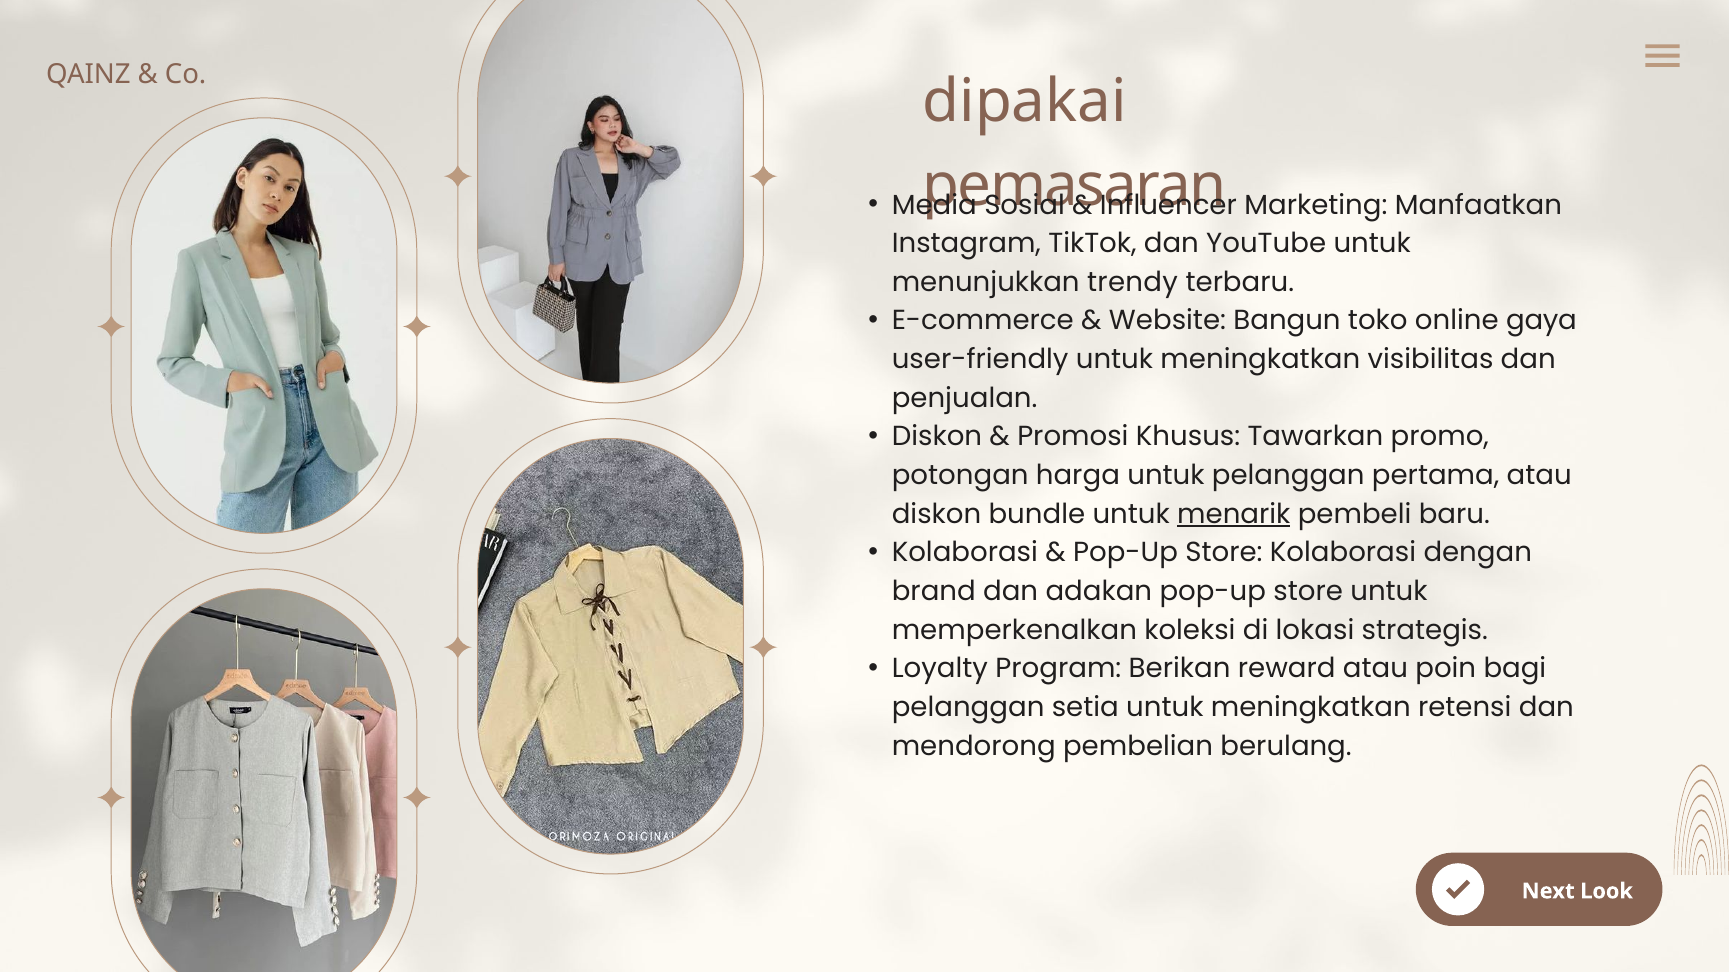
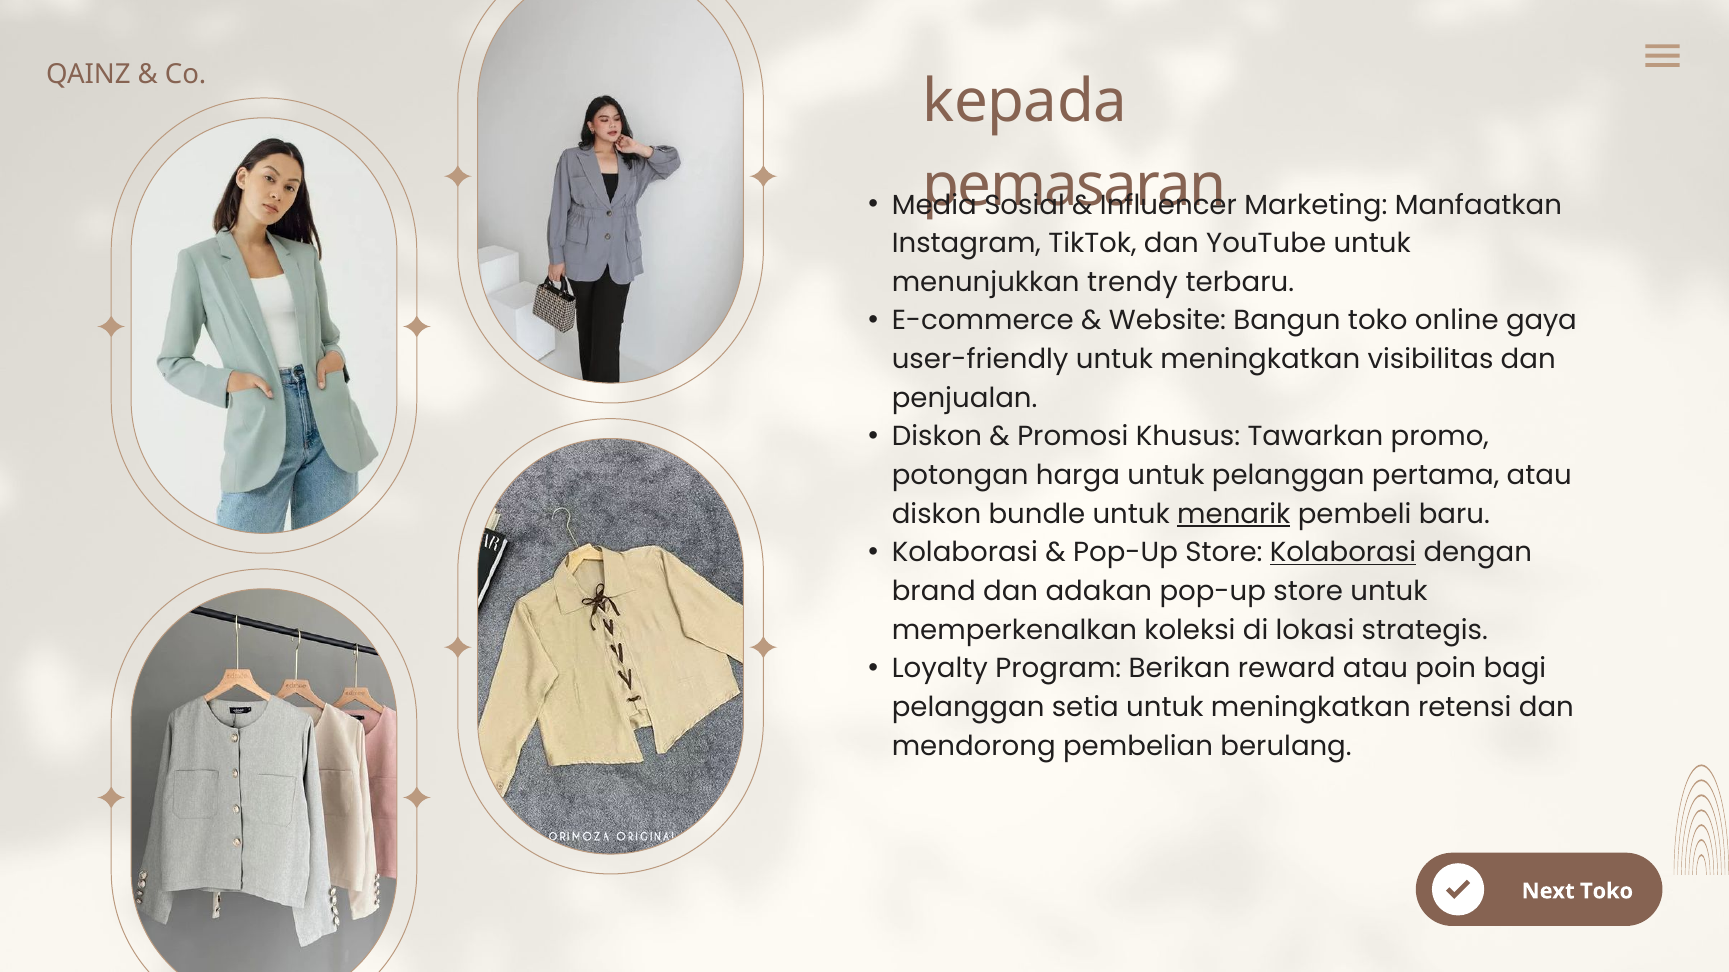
dipakai: dipakai -> kepada (1025, 102)
Kolaborasi underline: none -> present (1343, 553)
Next Look: Look -> Toko (1607, 892)
